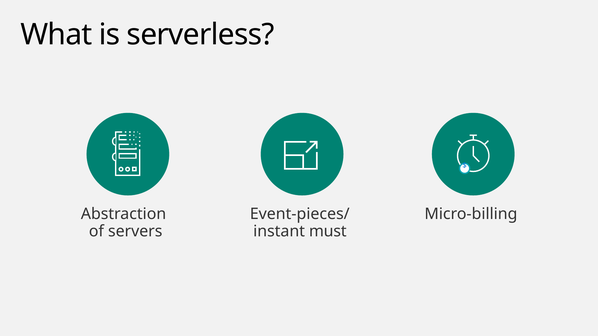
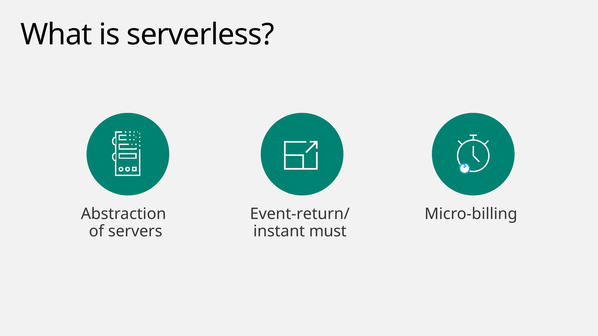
Event-pieces/: Event-pieces/ -> Event-return/ (300, 214)
